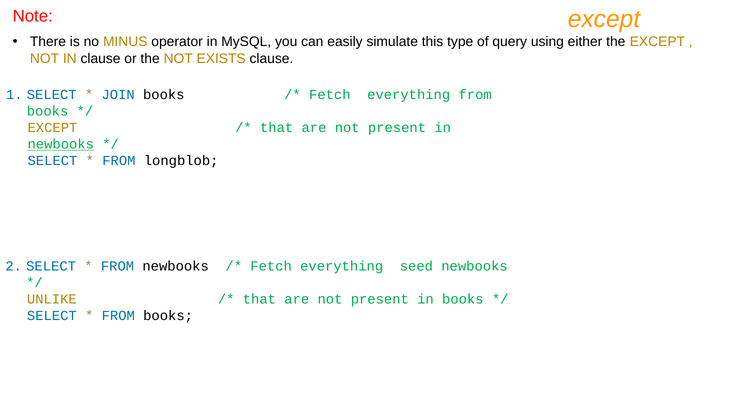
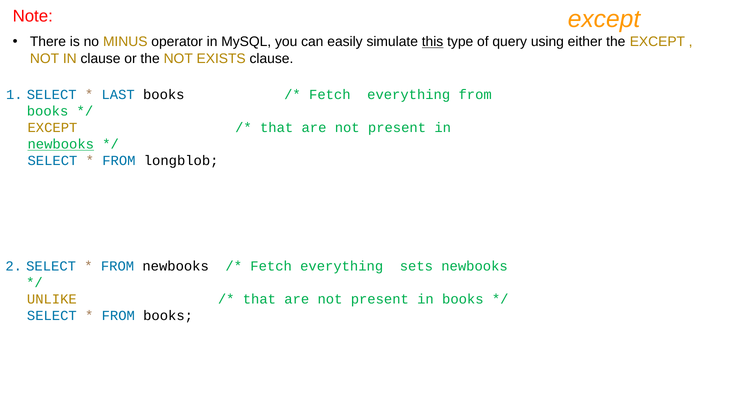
this underline: none -> present (433, 42)
JOIN: JOIN -> LAST (118, 94)
seed: seed -> sets (416, 266)
